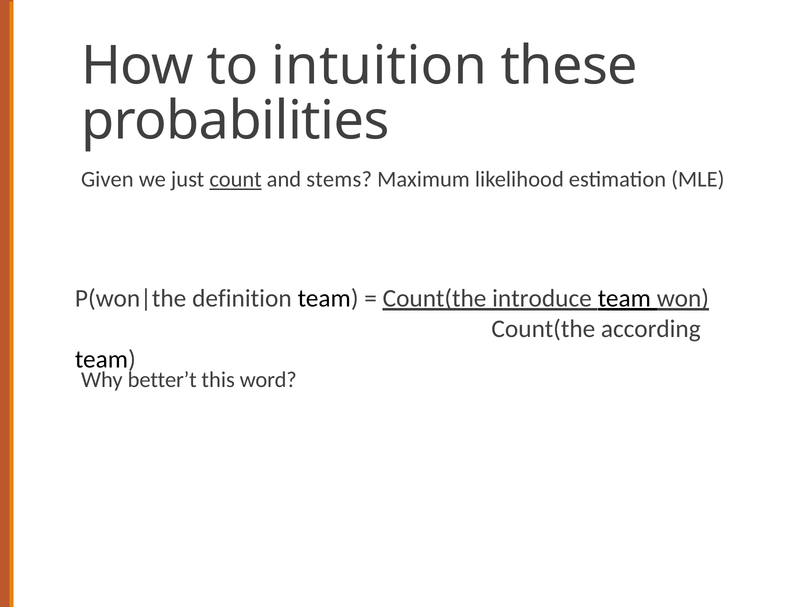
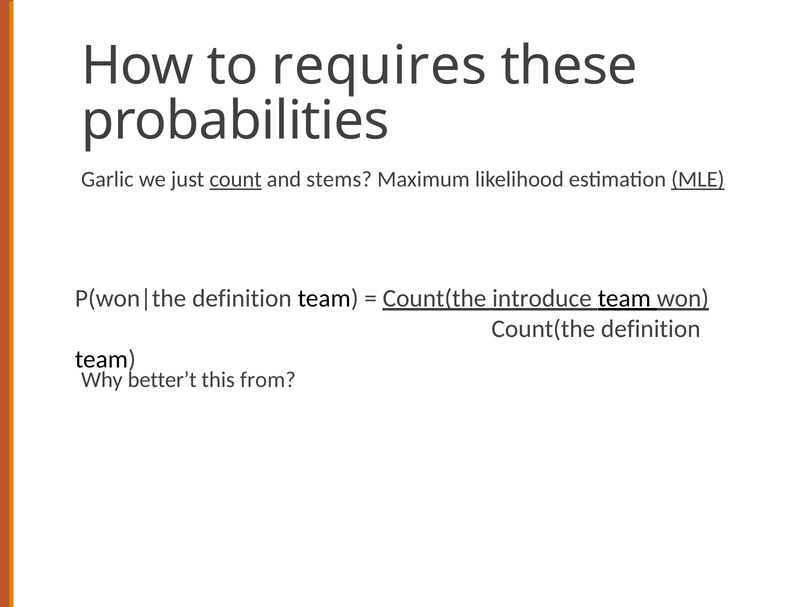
intuition: intuition -> requires (379, 66)
Given: Given -> Garlic (107, 180)
MLE underline: none -> present (698, 180)
Count(the according: according -> definition (651, 329)
word: word -> from (268, 380)
